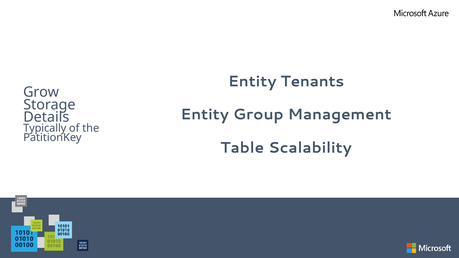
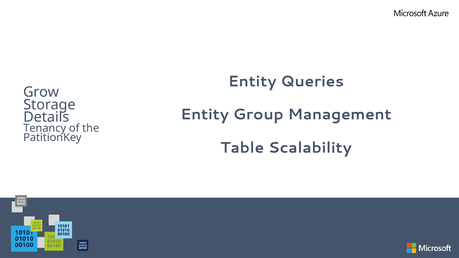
Tenants: Tenants -> Queries (312, 81)
Typically: Typically -> Tenancy (45, 128)
